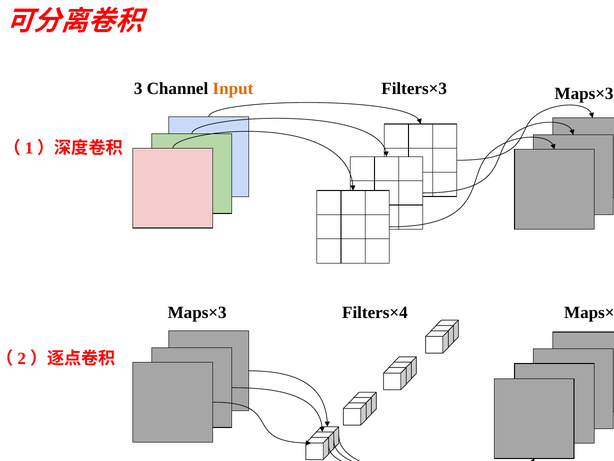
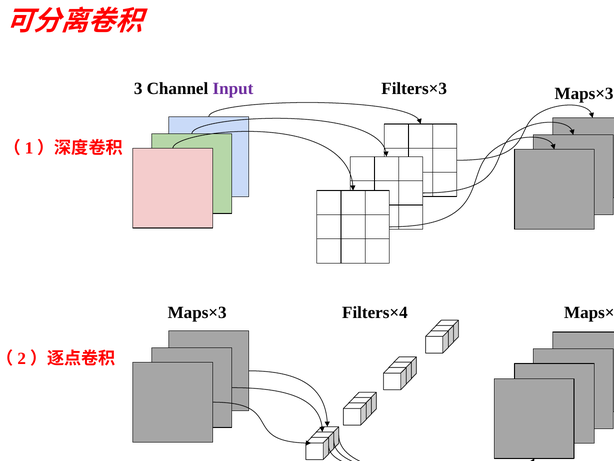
Input colour: orange -> purple (233, 89)
